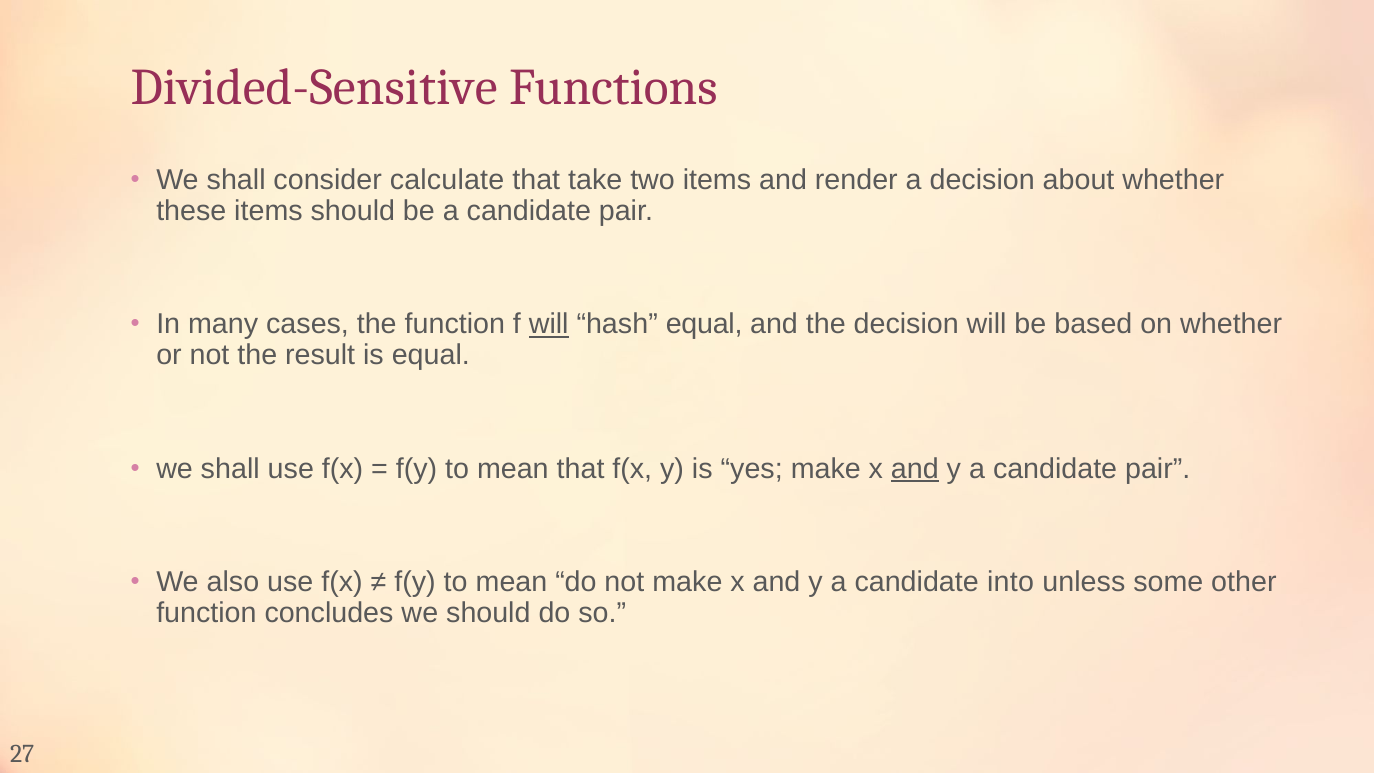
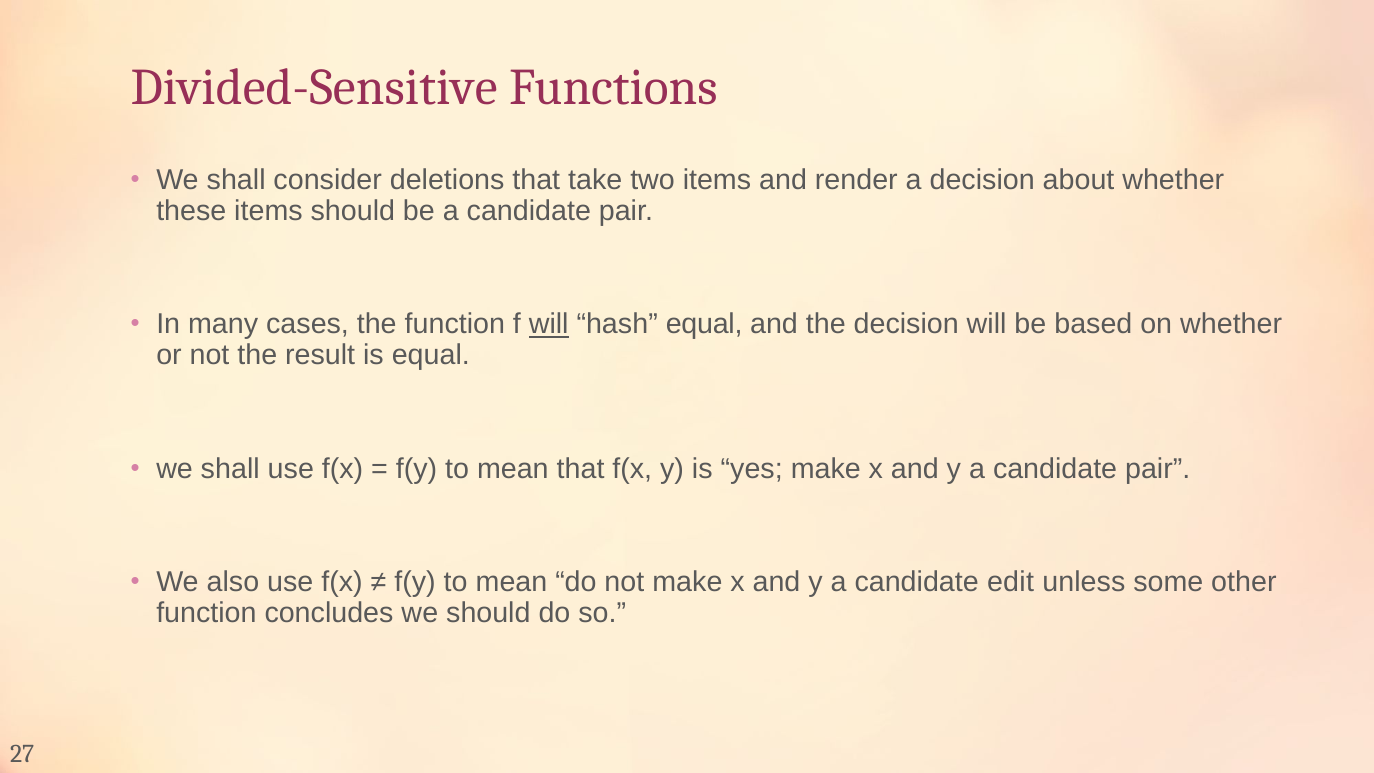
calculate: calculate -> deletions (447, 180)
and underline: present -> none (915, 469)
into: into -> edit (1011, 582)
